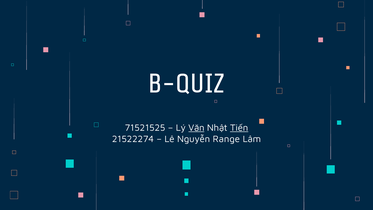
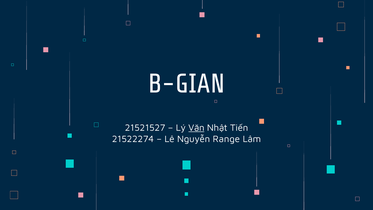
B-QUIZ: B-QUIZ -> B-GIAN (187, 84)
71521525: 71521525 -> 21521527 (145, 128)
Tiến underline: present -> none (239, 128)
